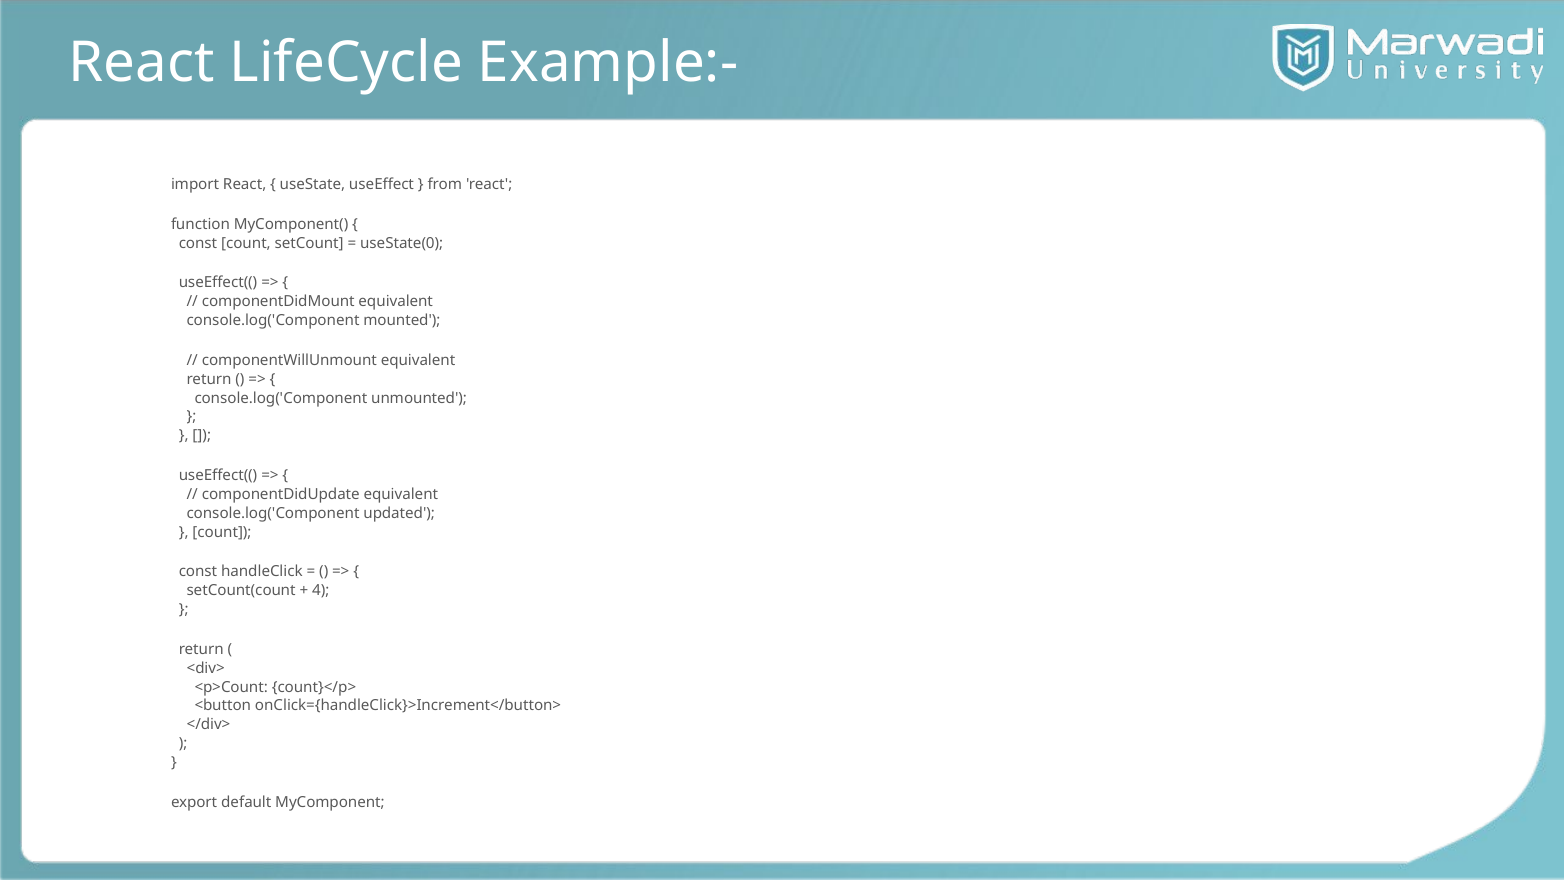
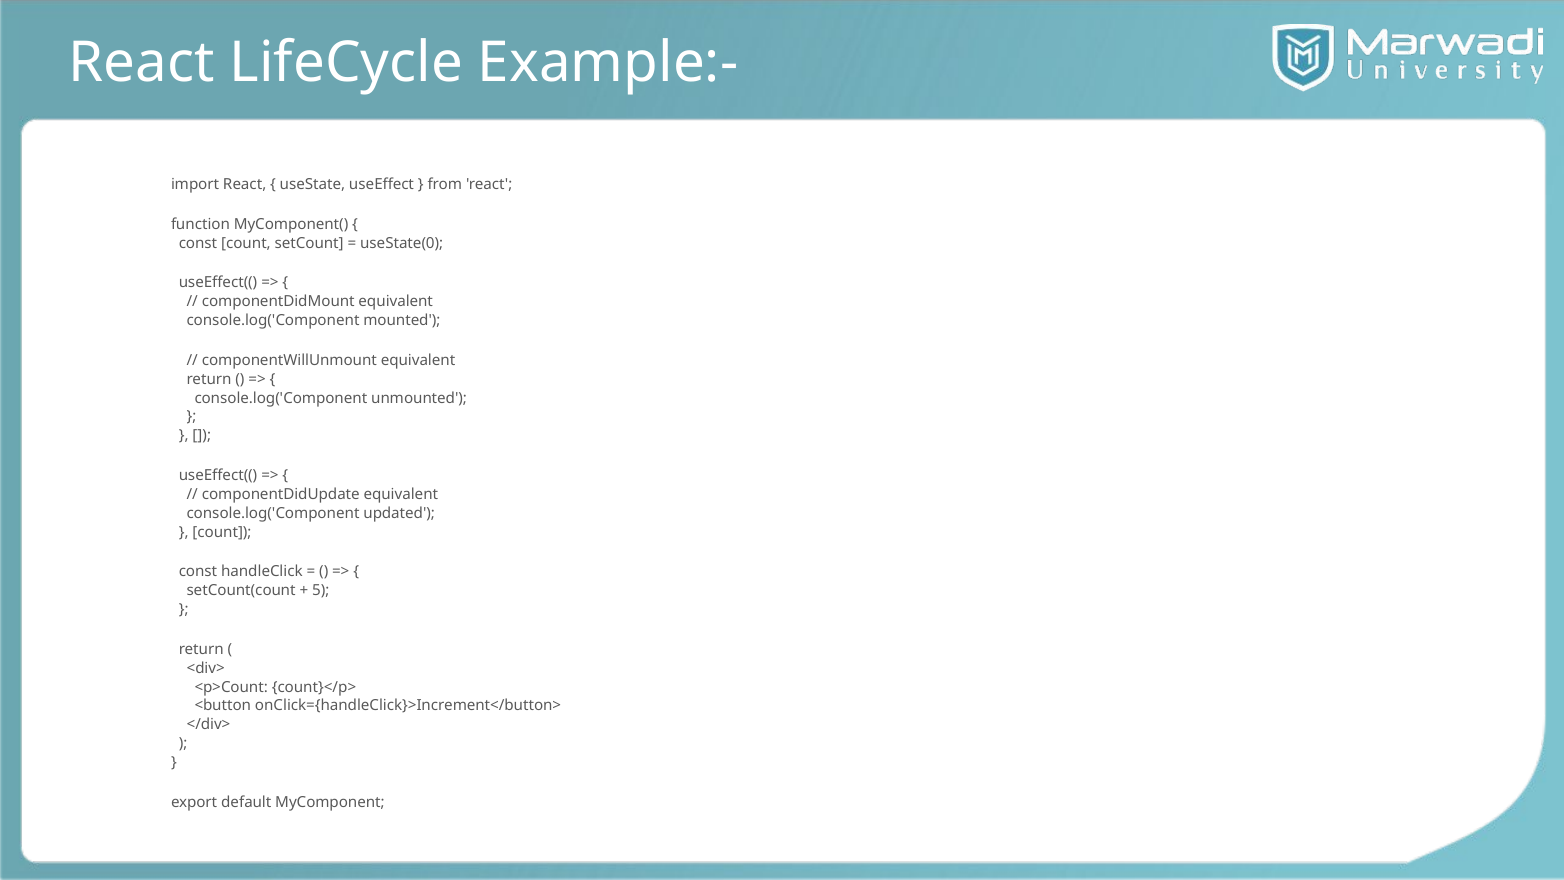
4: 4 -> 5 (321, 591)
